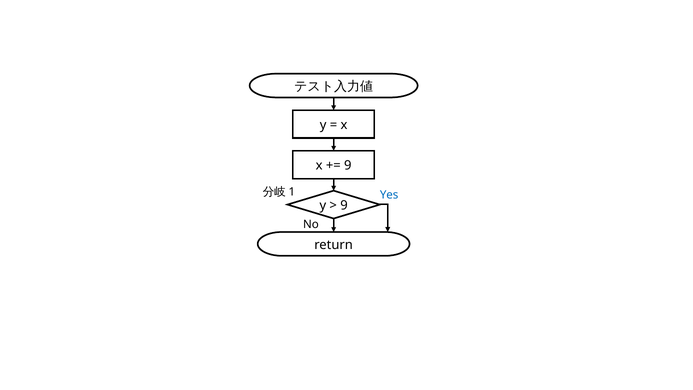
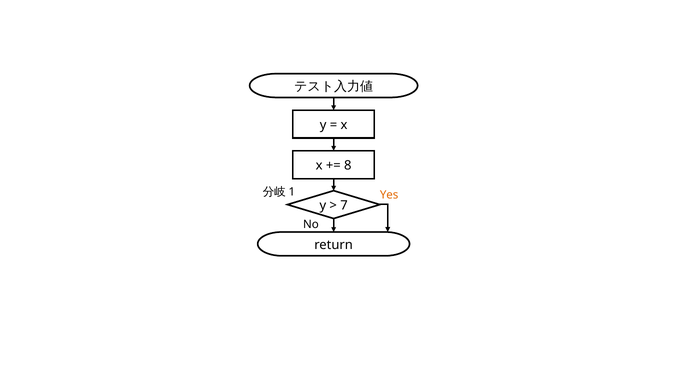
9: 9 -> 8 (348, 165)
Yes colour: blue -> orange (389, 195)
9: 9 -> 7 (344, 205)
